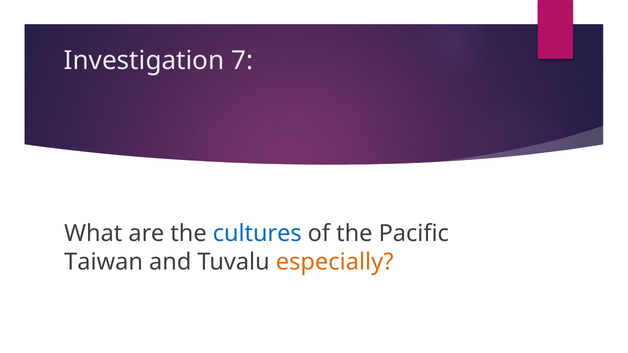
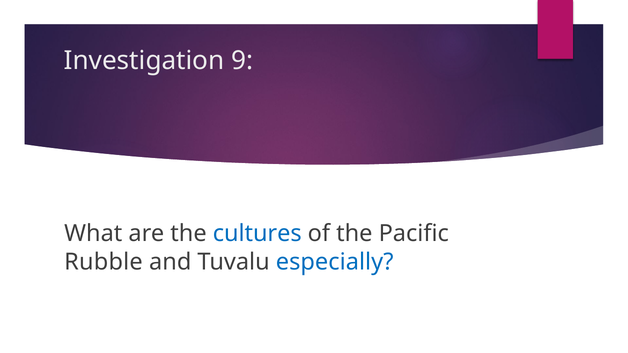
7: 7 -> 9 (242, 61)
Taiwan: Taiwan -> Rubble (103, 262)
especially colour: orange -> blue (335, 262)
